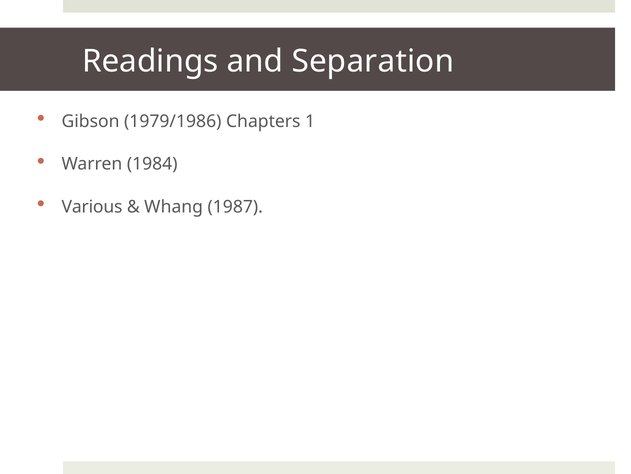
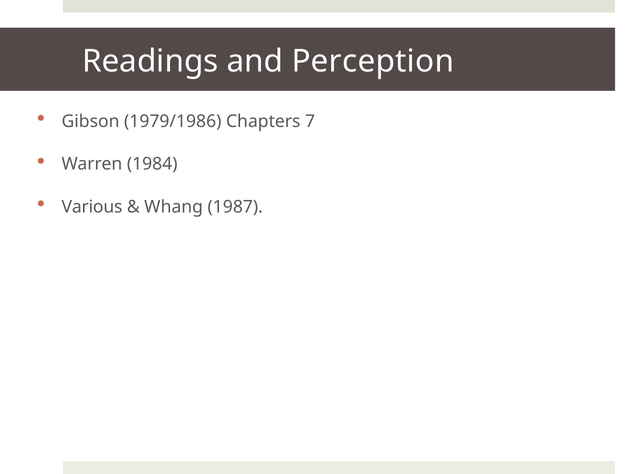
Separation: Separation -> Perception (373, 61)
1: 1 -> 7 (310, 121)
